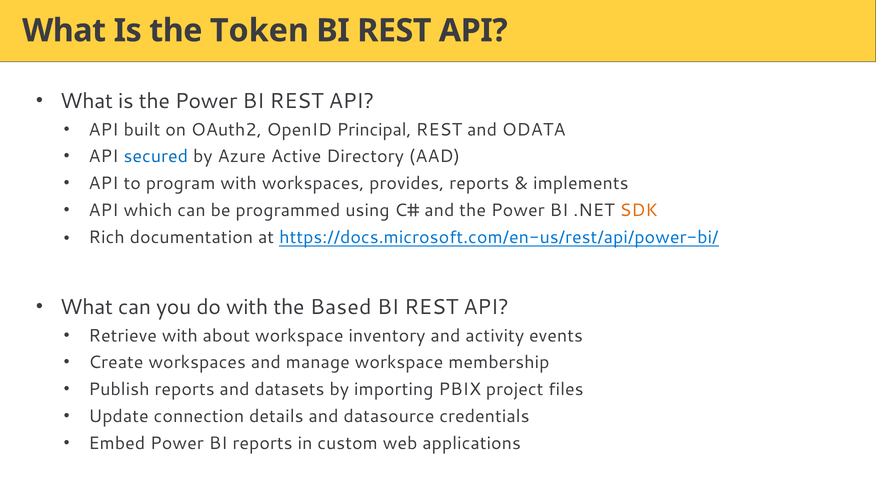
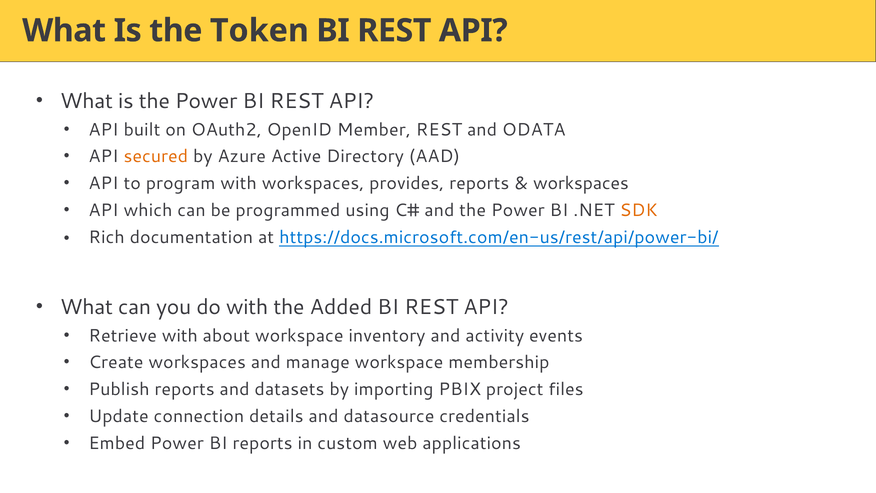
Principal: Principal -> Member (374, 130)
secured colour: blue -> orange (156, 156)
implements: implements -> workspaces (581, 183)
Based: Based -> Added (341, 307)
